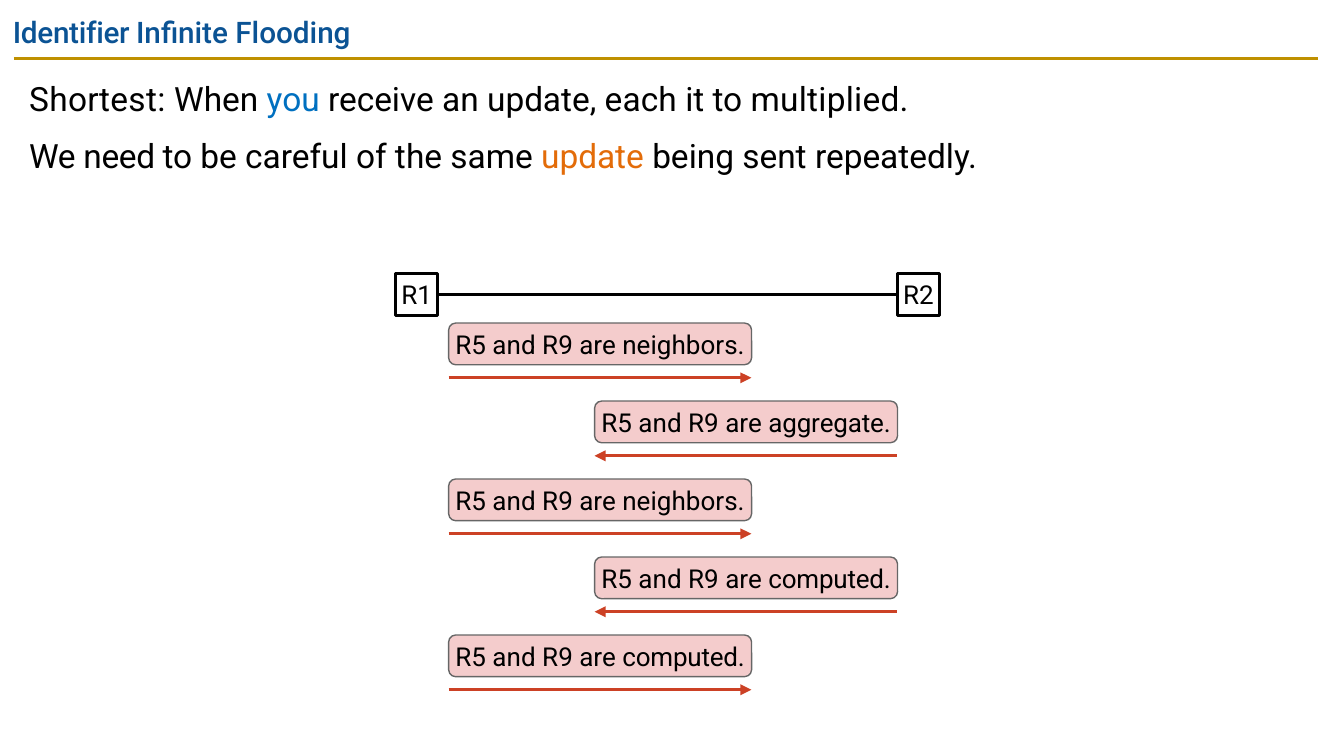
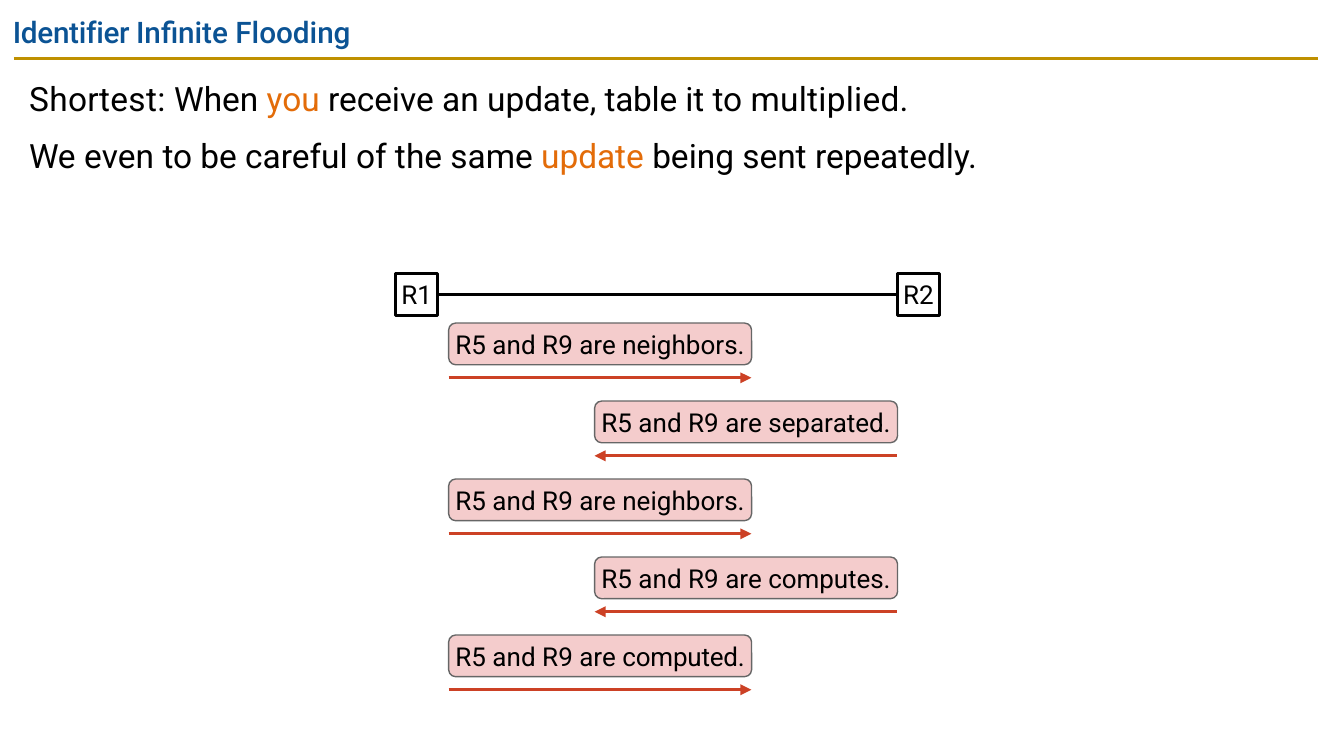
you colour: blue -> orange (293, 101)
each: each -> table (641, 101)
need: need -> even (119, 158)
aggregate: aggregate -> separated (829, 424)
computed: computed -> computes (829, 580)
